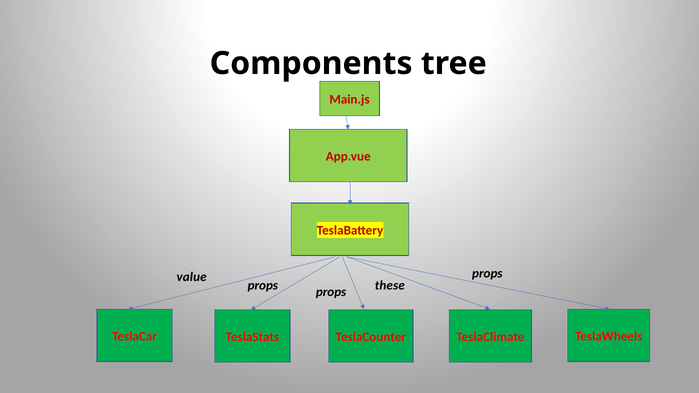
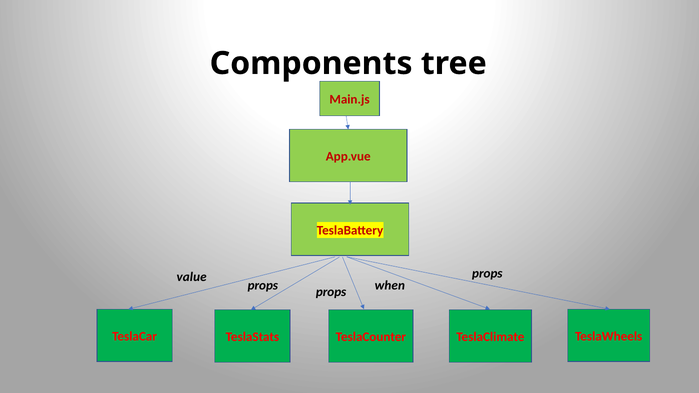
these: these -> when (390, 286)
